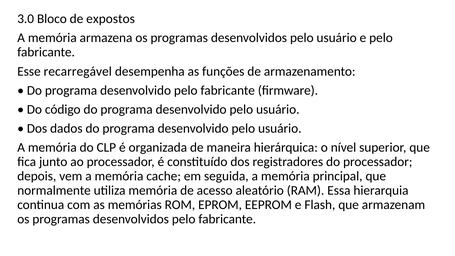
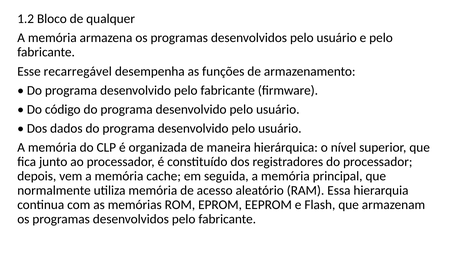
3.0: 3.0 -> 1.2 (26, 19)
expostos: expostos -> qualquer (111, 19)
